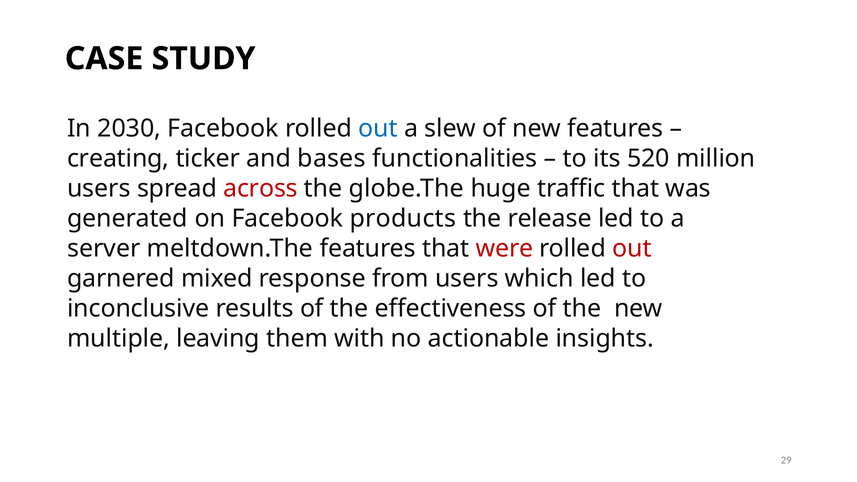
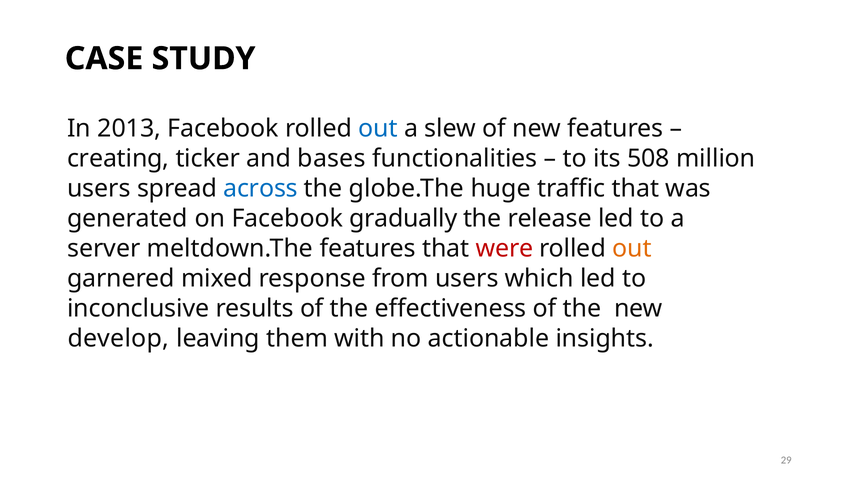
2030: 2030 -> 2013 (129, 128)
520: 520 -> 508 (648, 158)
across colour: red -> blue (261, 188)
products: products -> gradually (403, 218)
out colour: red -> orange (632, 248)
multiple: multiple -> develop (118, 338)
